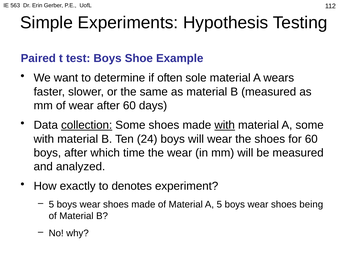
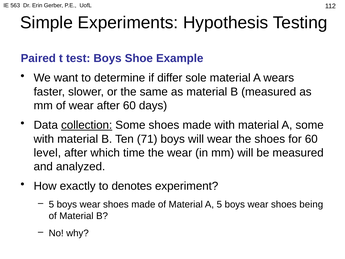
often: often -> differ (170, 78)
with underline: present -> none (225, 125)
24: 24 -> 71 (147, 139)
boys: boys -> level (47, 153)
